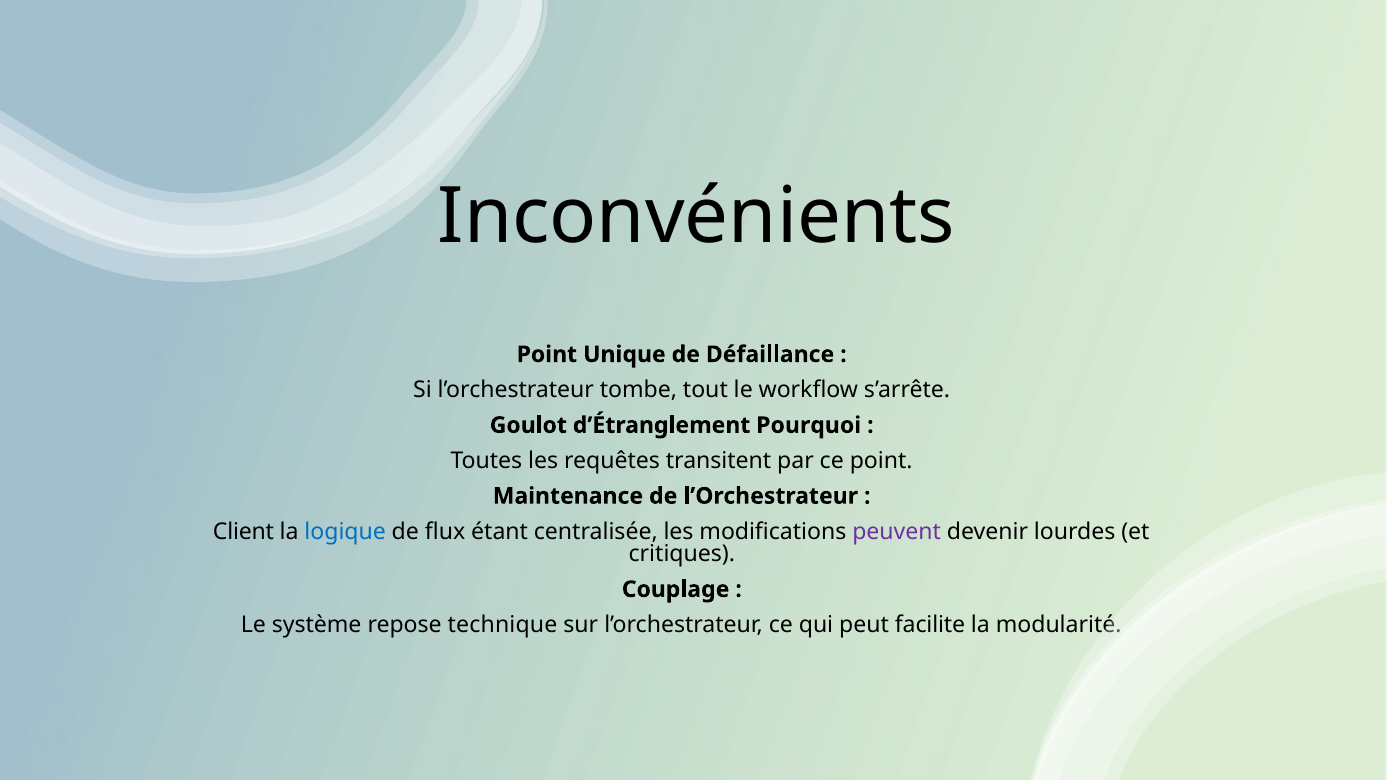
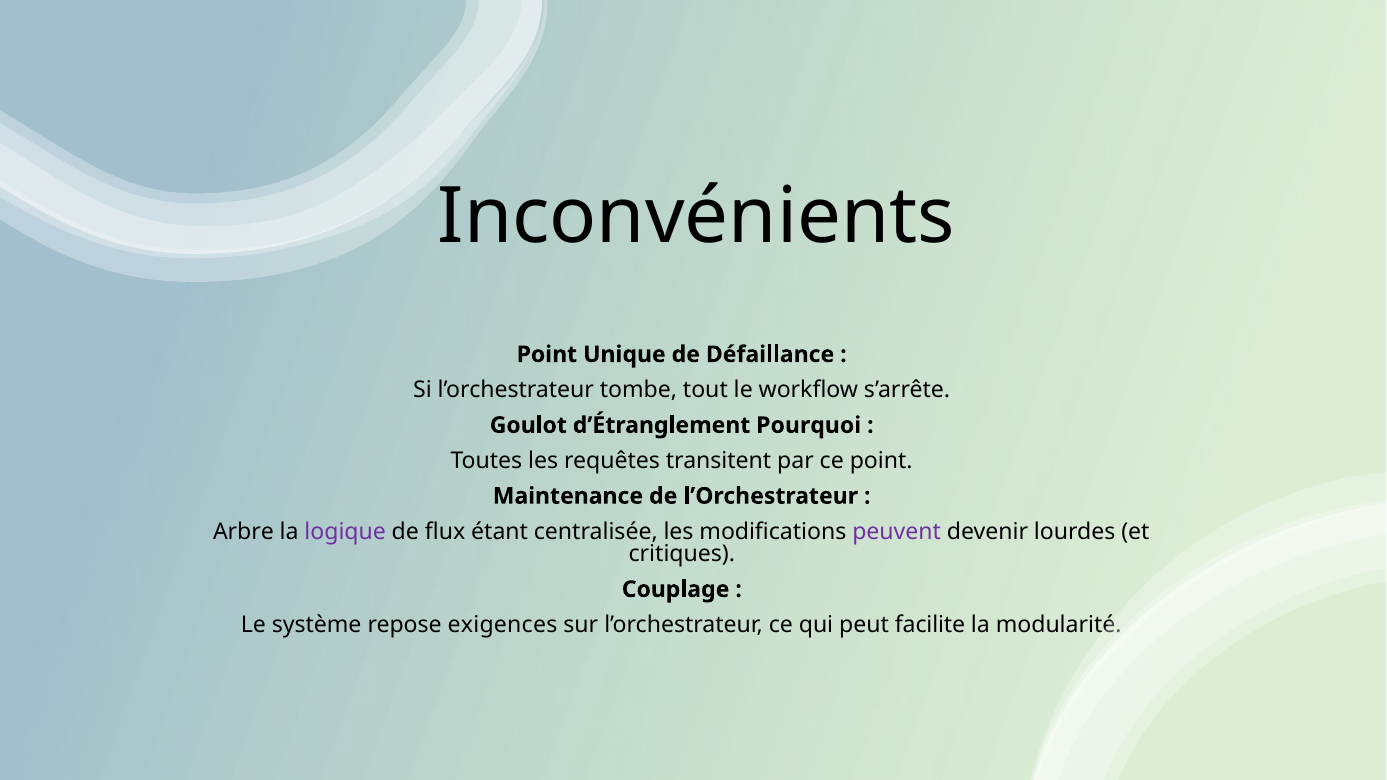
Client: Client -> Arbre (243, 532)
logique colour: blue -> purple (345, 532)
technique: technique -> exigences (503, 625)
